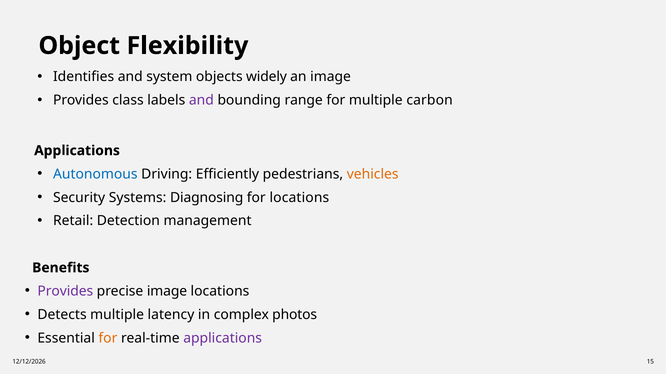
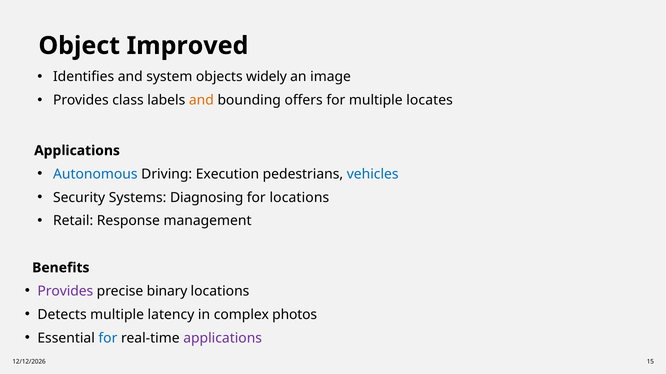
Flexibility: Flexibility -> Improved (187, 46)
and colour: purple -> orange (201, 100)
range: range -> offers (304, 100)
carbon: carbon -> locates (430, 100)
Efficiently: Efficiently -> Execution (227, 174)
vehicles colour: orange -> blue (373, 174)
Detection: Detection -> Response (128, 221)
precise image: image -> binary (167, 292)
for colour: orange -> blue (108, 339)
